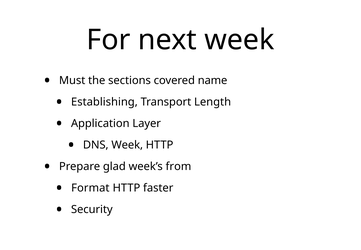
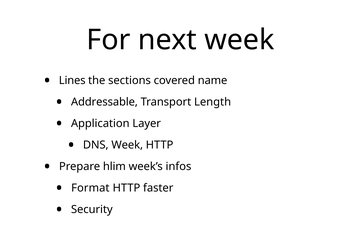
Must: Must -> Lines (72, 80)
Establishing: Establishing -> Addressable (104, 102)
glad: glad -> hlim (114, 166)
from: from -> infos (178, 166)
